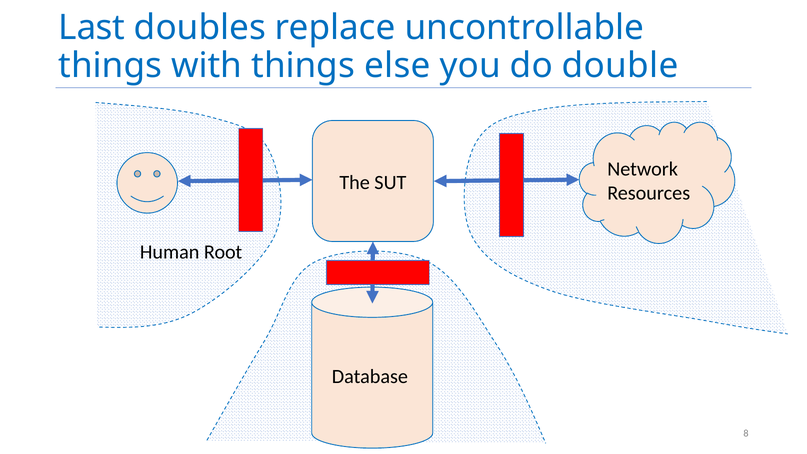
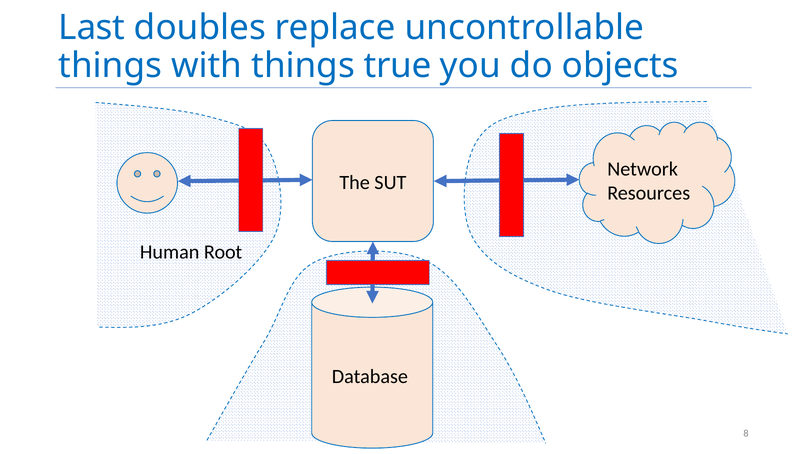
else: else -> true (398, 66)
double: double -> objects (620, 66)
